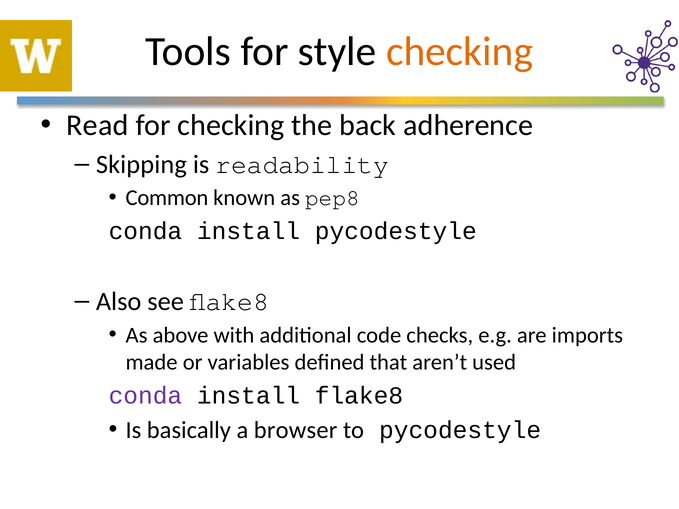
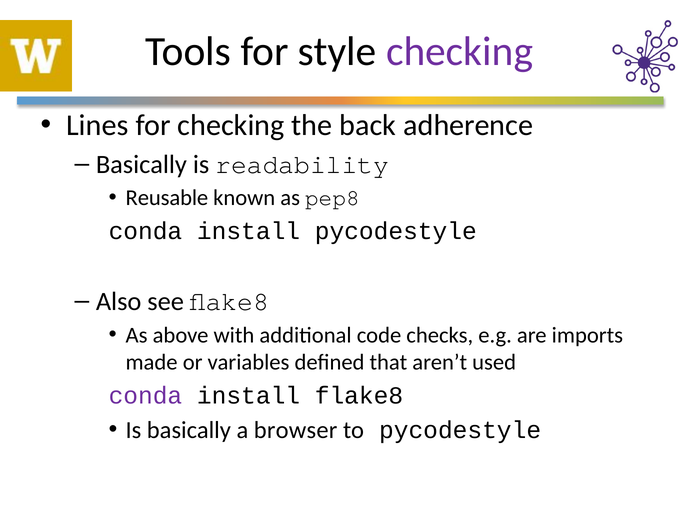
checking colour: orange -> purple (460, 52)
Read: Read -> Lines (97, 125)
Skipping: Skipping -> Basically (141, 164)
Common: Common -> Reusable (167, 198)
